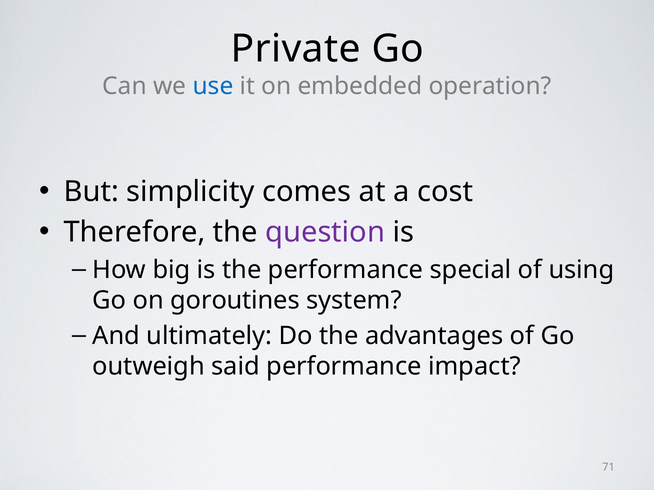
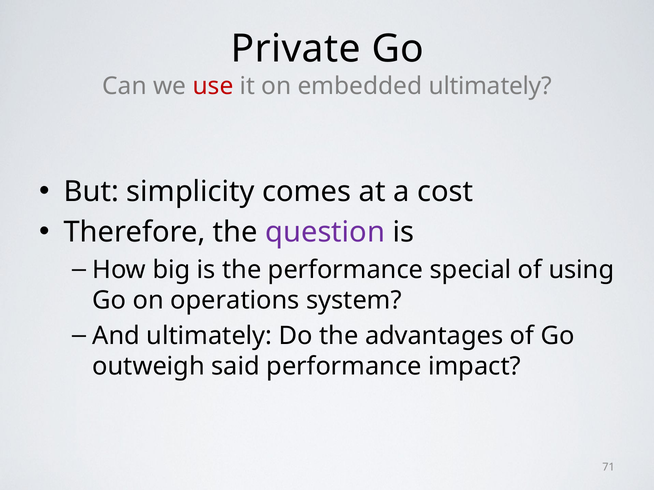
use colour: blue -> red (213, 86)
embedded operation: operation -> ultimately (490, 86)
goroutines: goroutines -> operations (235, 301)
